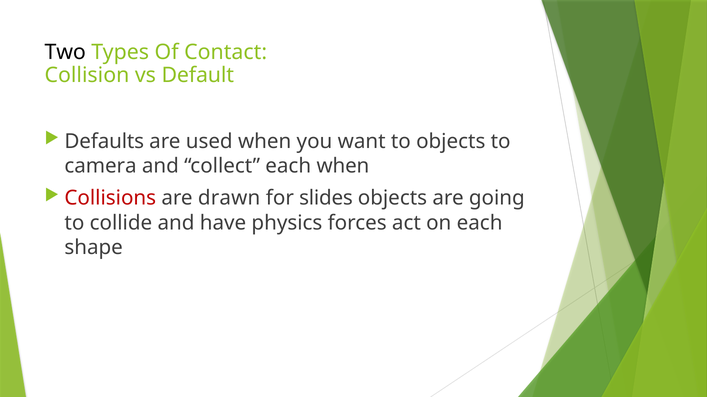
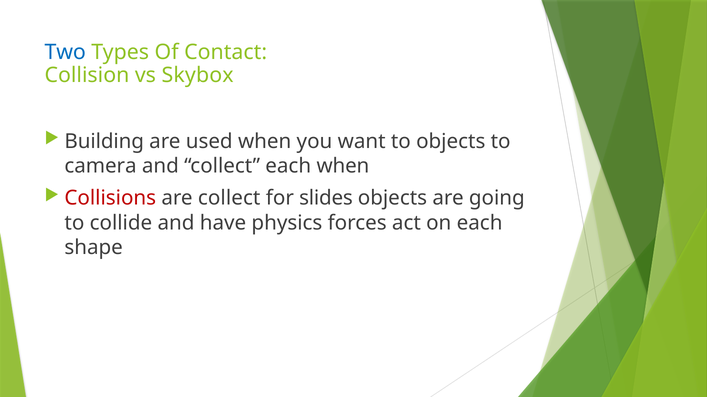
Two colour: black -> blue (65, 52)
Default: Default -> Skybox (198, 75)
Defaults: Defaults -> Building (104, 142)
are drawn: drawn -> collect (229, 198)
